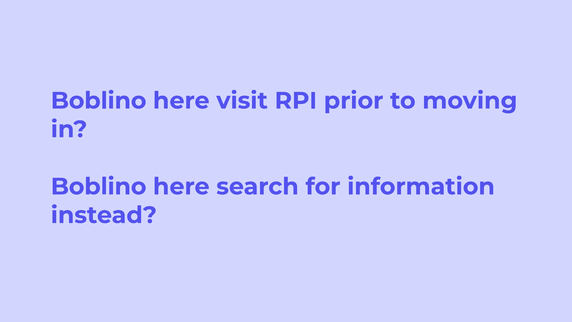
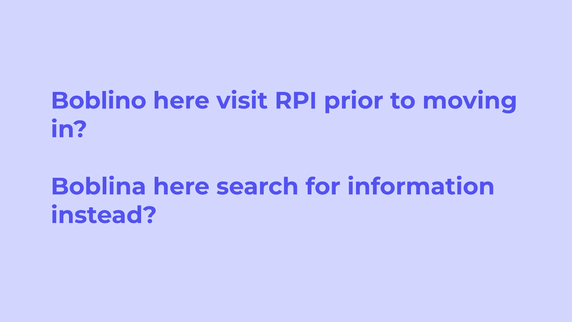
Boblino: Boblino -> Boblina (99, 186)
